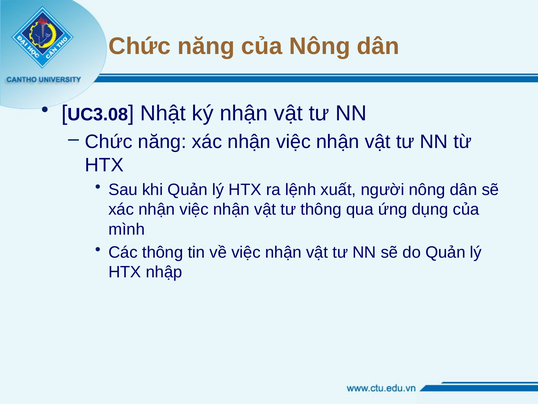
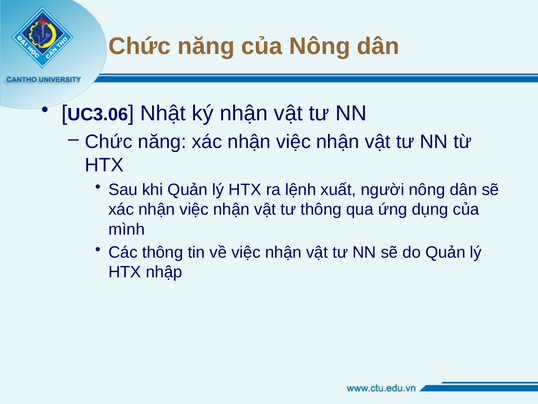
UC3.08: UC3.08 -> UC3.06 (98, 115)
